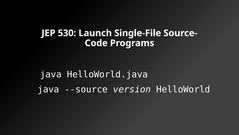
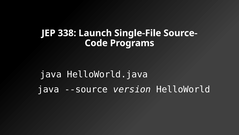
530: 530 -> 338 (67, 33)
